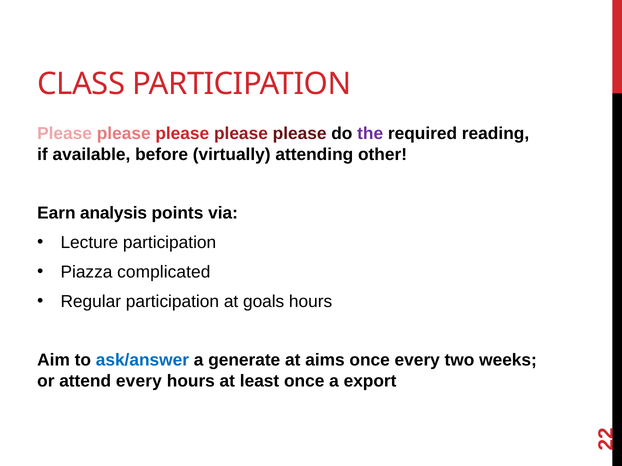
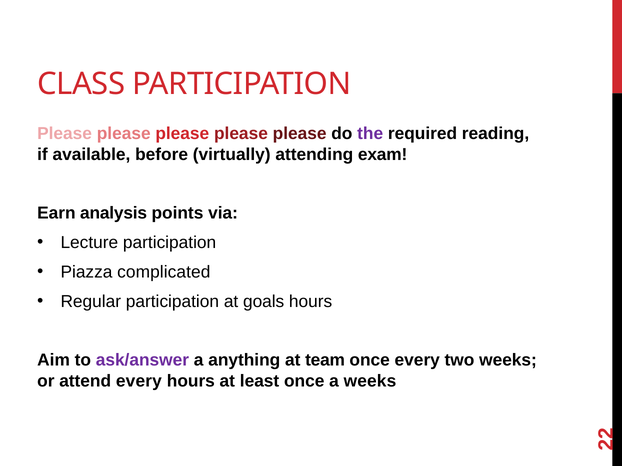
other: other -> exam (383, 155)
ask/answer colour: blue -> purple (142, 360)
generate: generate -> anything (244, 360)
aims: aims -> team (325, 360)
a export: export -> weeks (370, 381)
